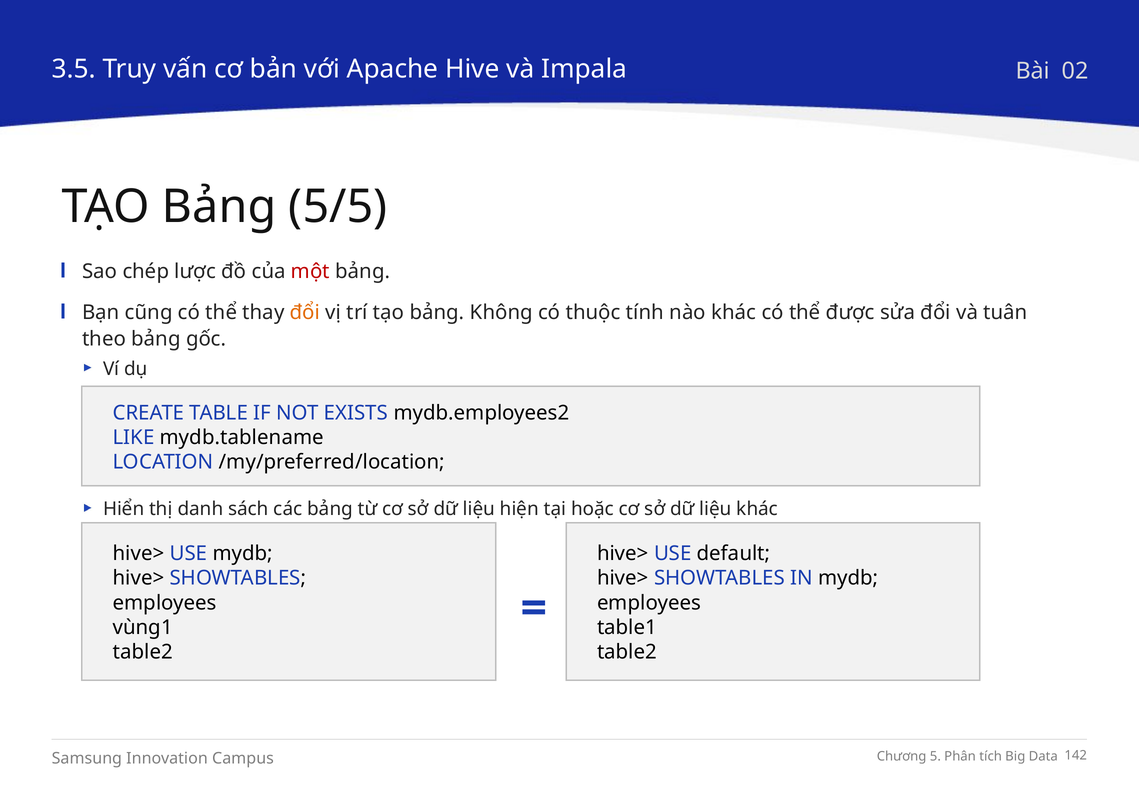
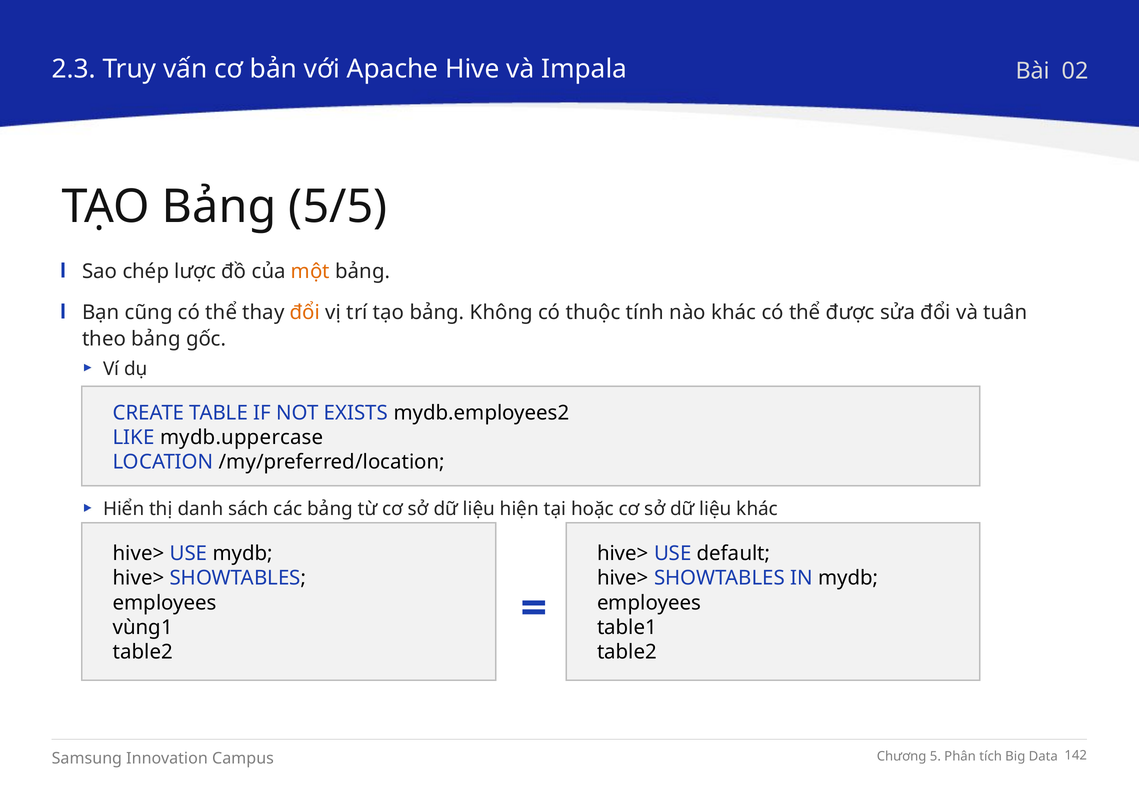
3.5: 3.5 -> 2.3 (74, 69)
một colour: red -> orange (310, 271)
mydb.tablename: mydb.tablename -> mydb.uppercase (242, 437)
